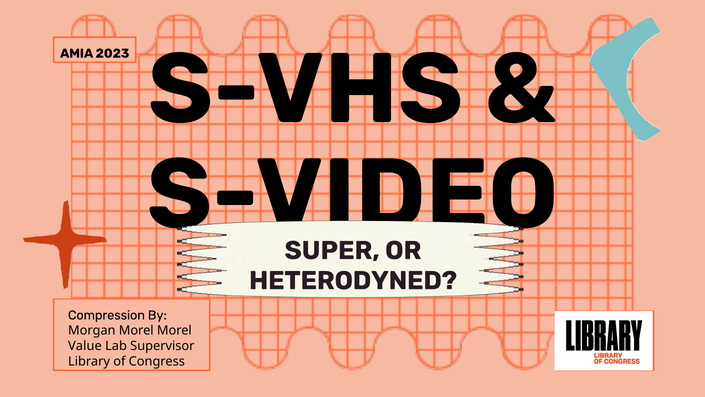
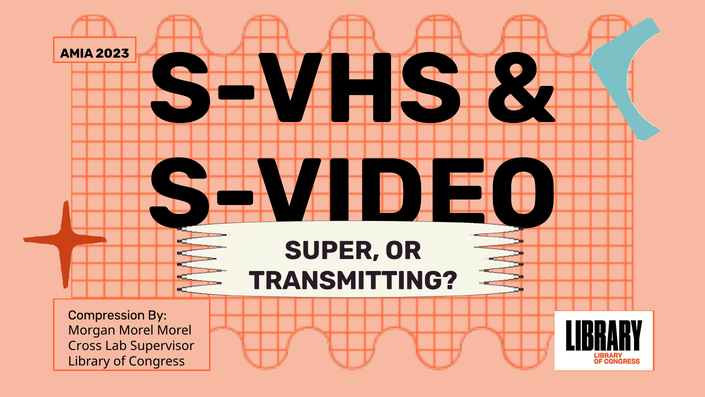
HETERODYNED: HETERODYNED -> TRANSMITTING (353, 280)
Value: Value -> Cross (85, 346)
